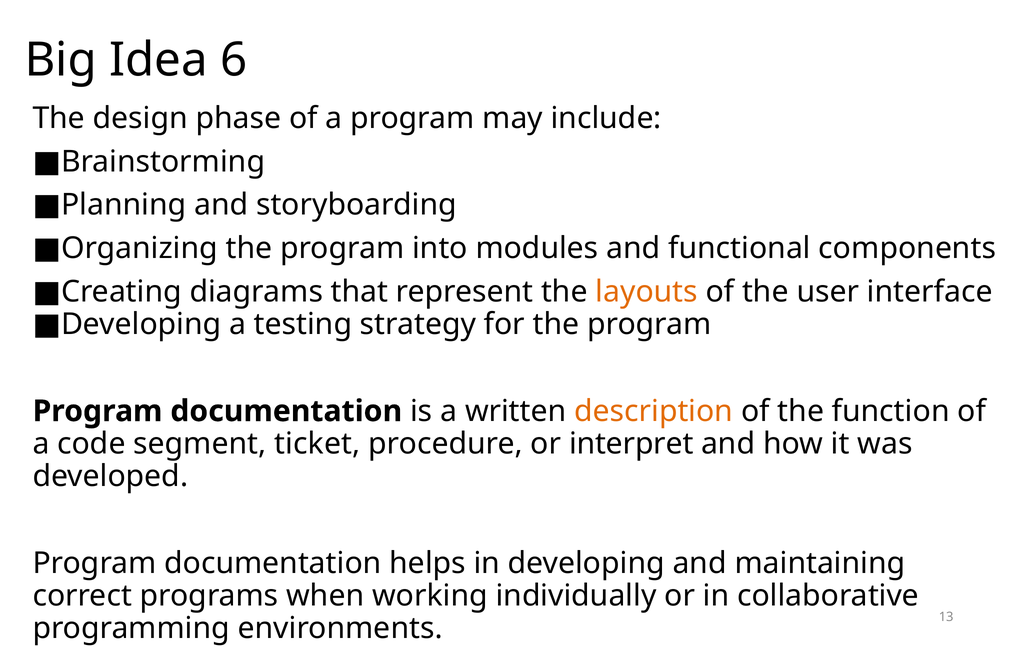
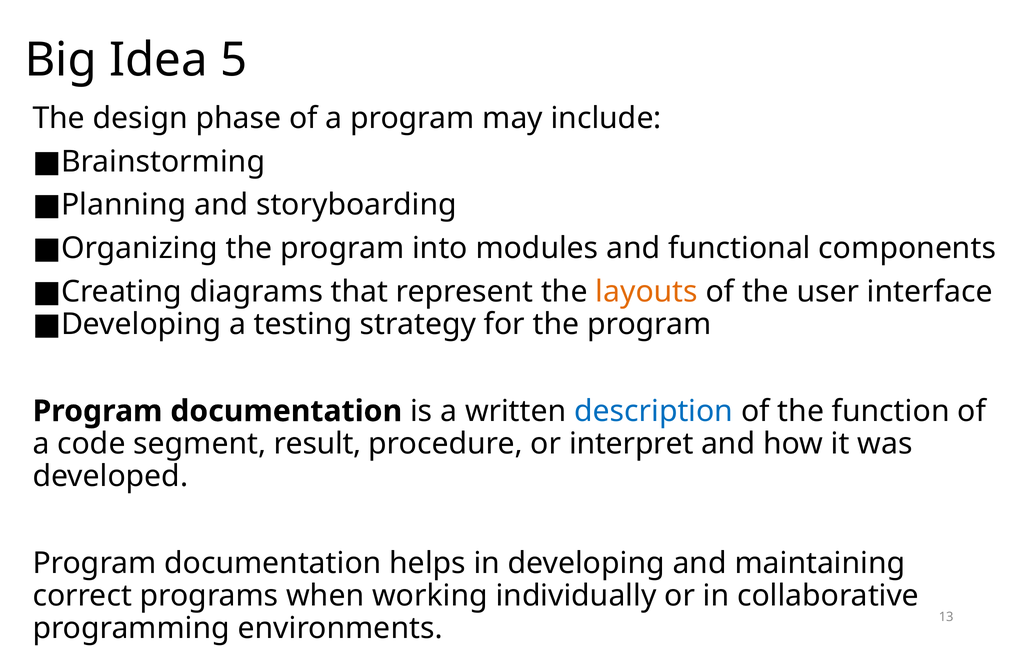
6: 6 -> 5 (234, 60)
description colour: orange -> blue (654, 411)
ticket: ticket -> result (317, 444)
